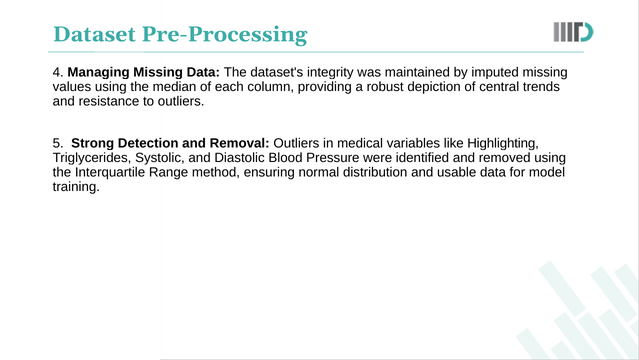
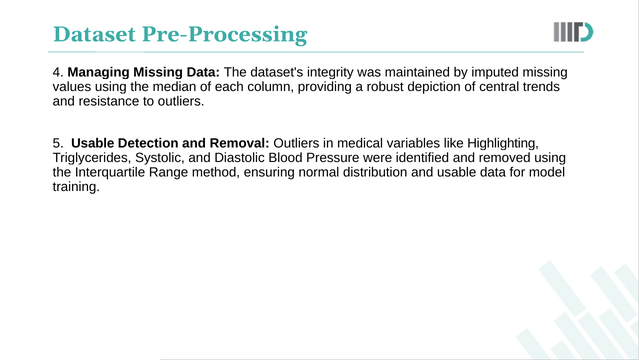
5 Strong: Strong -> Usable (93, 143)
